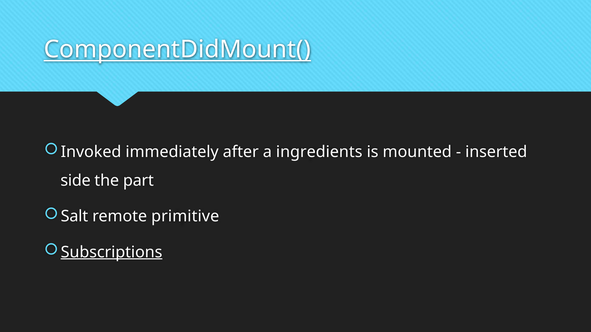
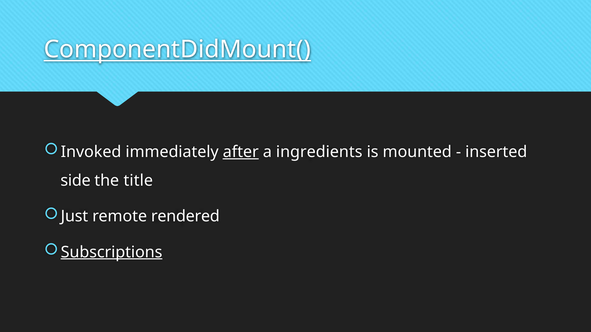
after underline: none -> present (241, 152)
part: part -> title (138, 181)
Salt: Salt -> Just (74, 217)
primitive: primitive -> rendered (185, 217)
